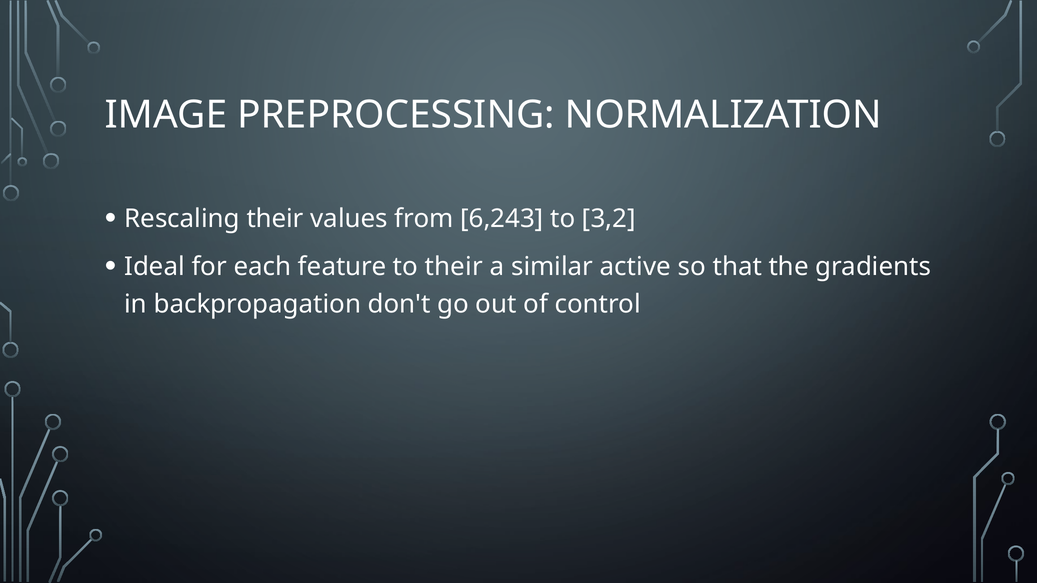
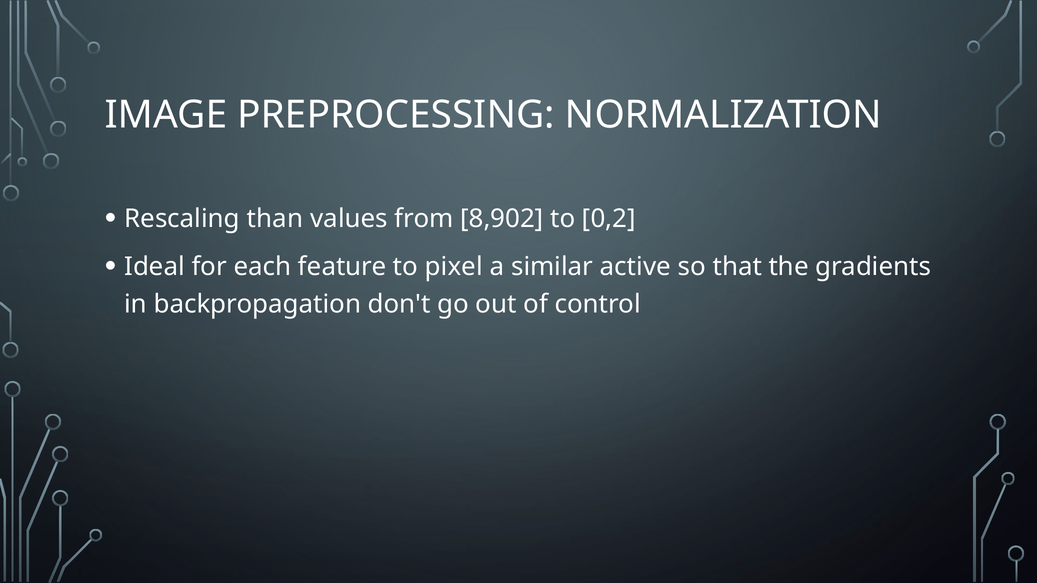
Rescaling their: their -> than (275, 219)
6,243: 6,243 -> 8,902 (502, 219)
3,2: 3,2 -> 0,2 (609, 219)
to their: their -> pixel (454, 267)
